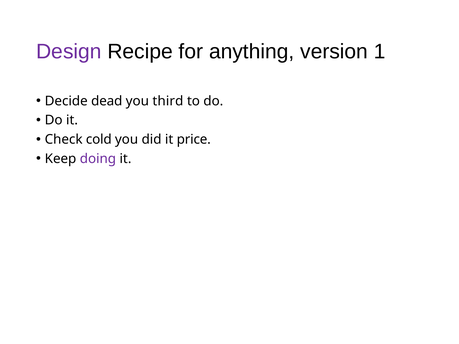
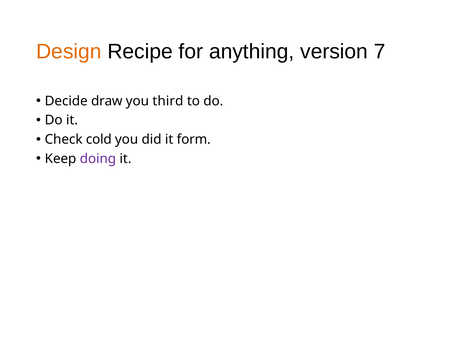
Design colour: purple -> orange (69, 51)
1: 1 -> 7 (380, 51)
dead: dead -> draw (107, 101)
price: price -> form (194, 140)
